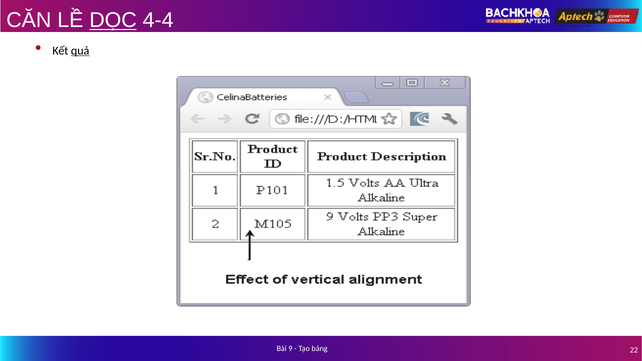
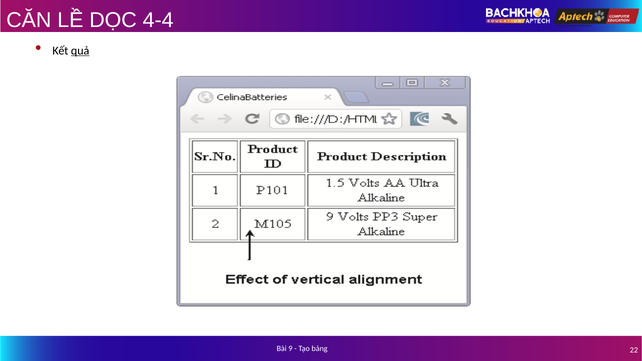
DỌC underline: present -> none (113, 20)
